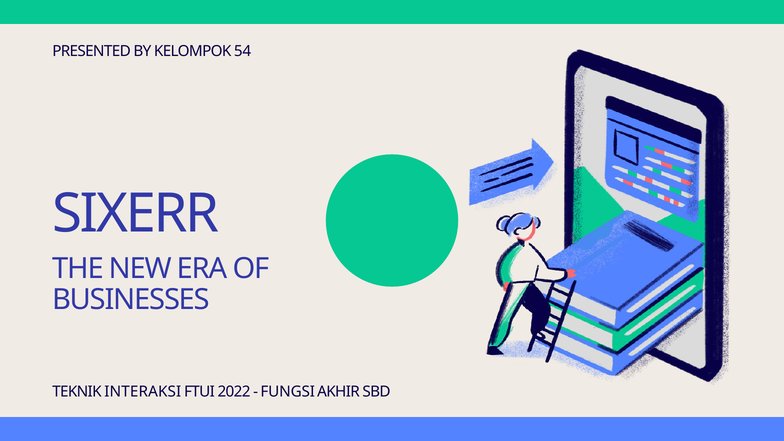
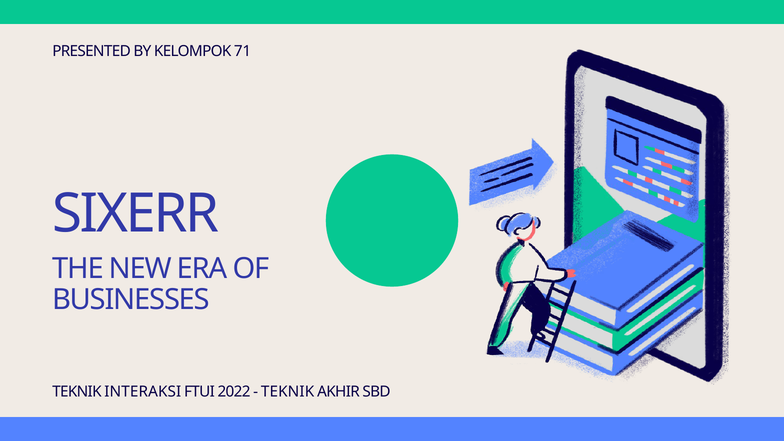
54: 54 -> 71 (243, 51)
FUNGSI: FUNGSI -> TEKNIK (288, 391)
